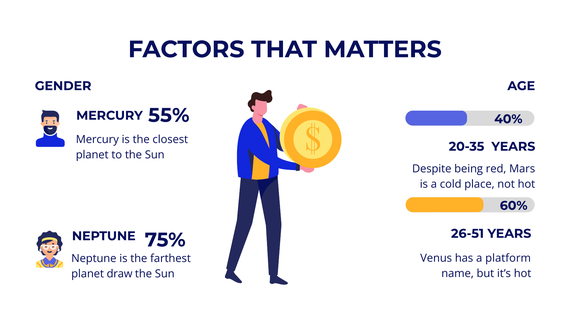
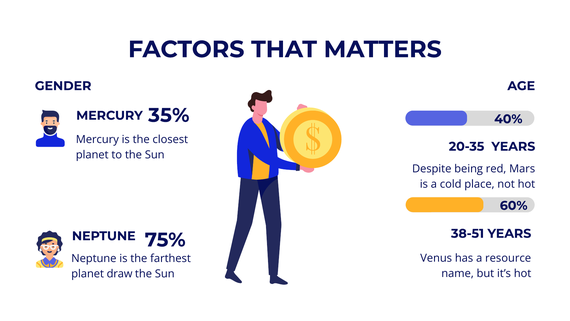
55%: 55% -> 35% (169, 115)
26-51: 26-51 -> 38-51 (467, 233)
platform: platform -> resource (508, 258)
